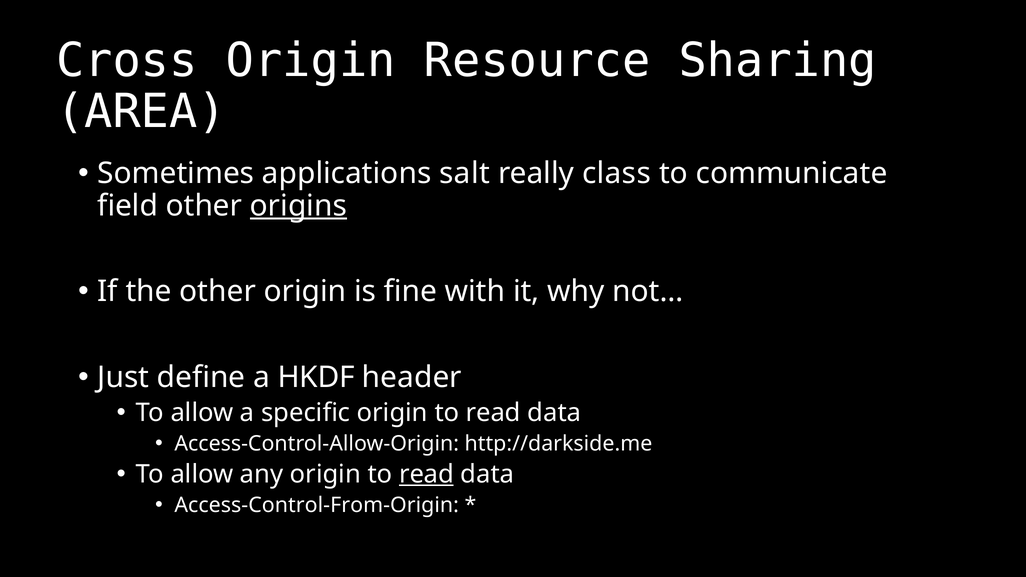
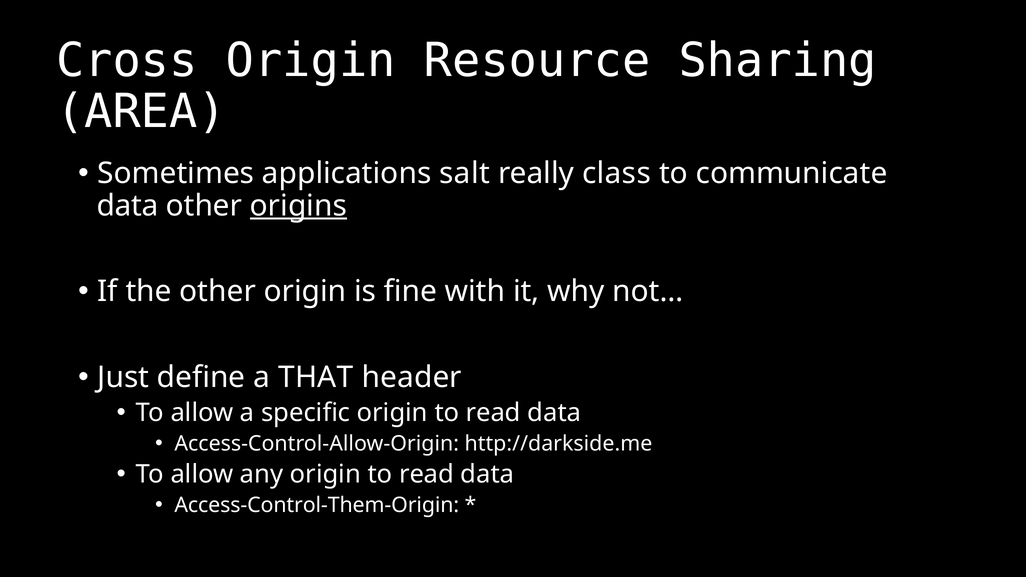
field: field -> data (128, 206)
HKDF: HKDF -> THAT (316, 377)
read underline: present -> none (426, 474)
Access-Control-From-Origin: Access-Control-From-Origin -> Access-Control-Them-Origin (317, 505)
